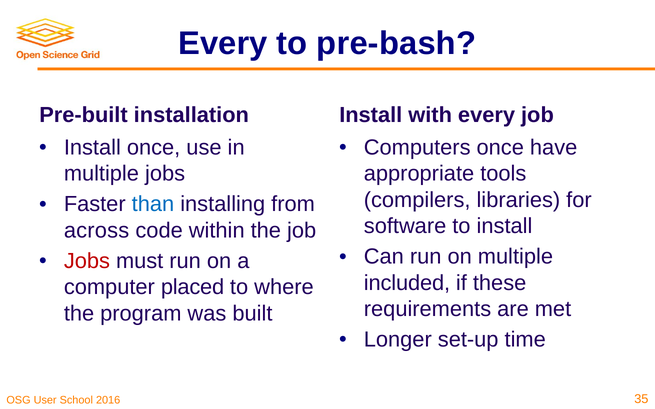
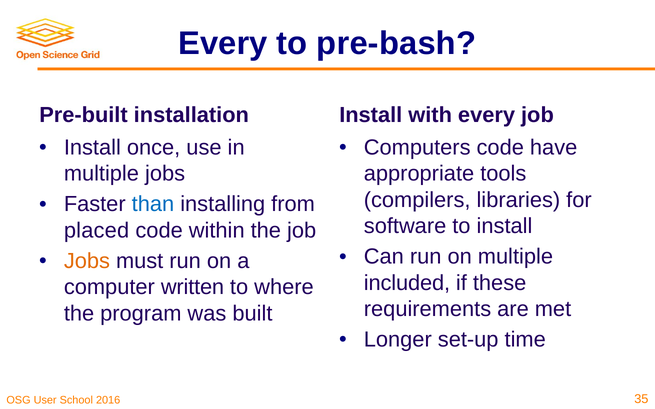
Computers once: once -> code (500, 148)
across: across -> placed (97, 231)
Jobs colour: red -> orange (87, 261)
placed: placed -> written (193, 287)
